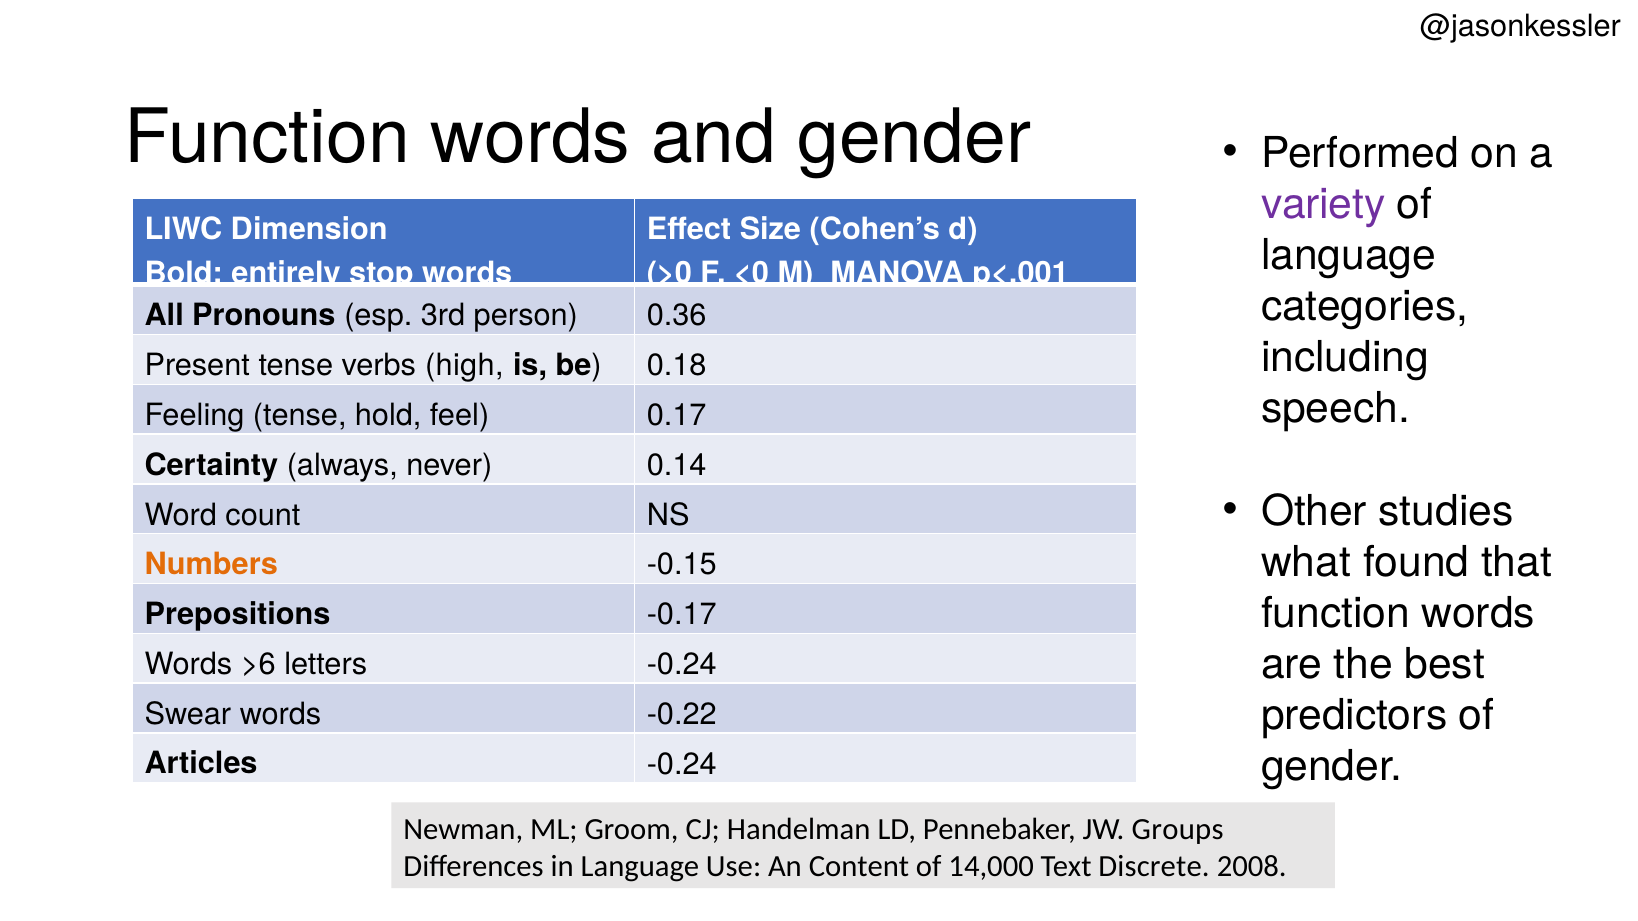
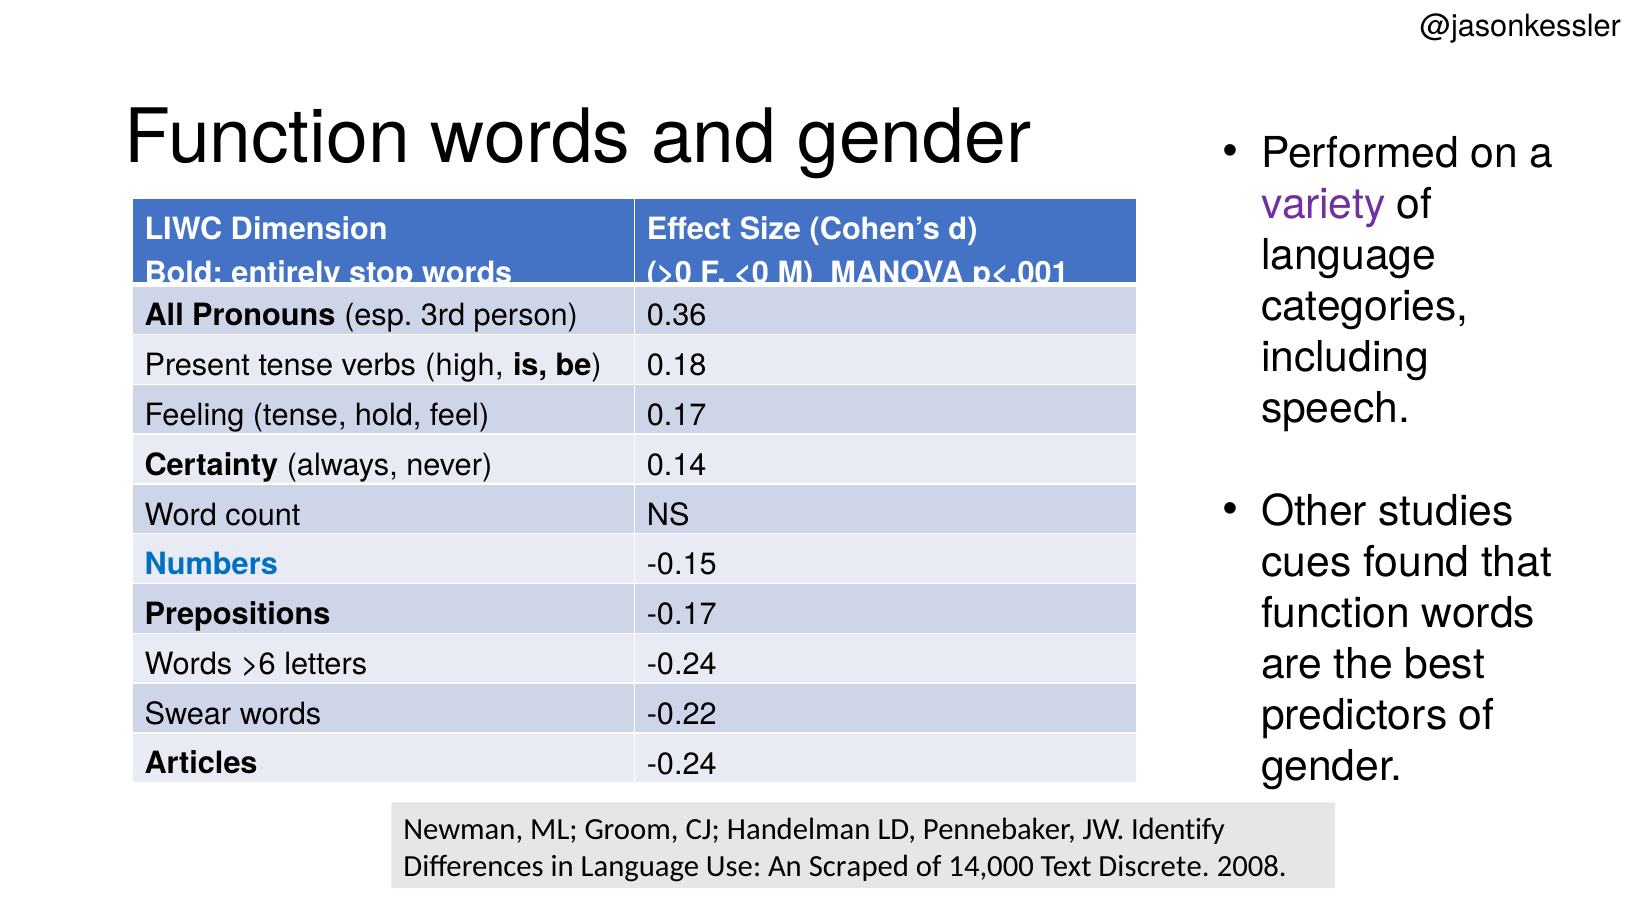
what: what -> cues (1306, 562)
Numbers colour: orange -> blue (211, 564)
Groups: Groups -> Identify (1178, 829)
Content: Content -> Scraped (859, 866)
